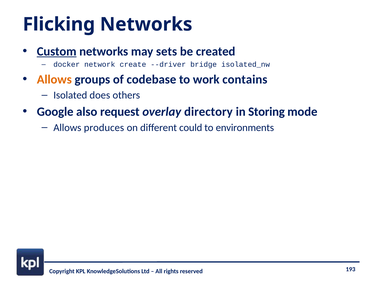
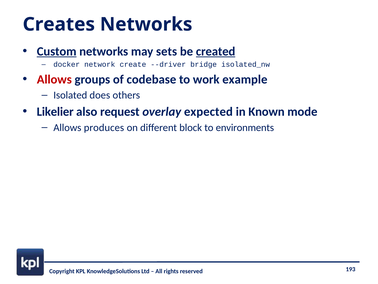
Flicking: Flicking -> Creates (59, 24)
created underline: none -> present (216, 51)
Allows colour: orange -> red (54, 79)
contains: contains -> example (245, 79)
Google: Google -> Likelier (55, 112)
directory: directory -> expected (208, 112)
Storing: Storing -> Known (266, 112)
could: could -> block (191, 127)
